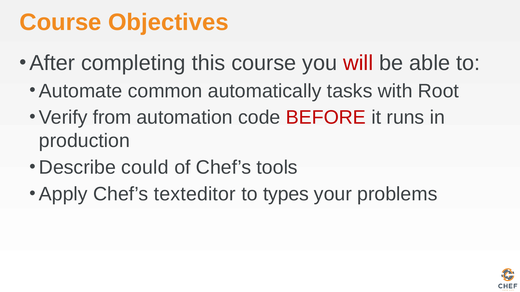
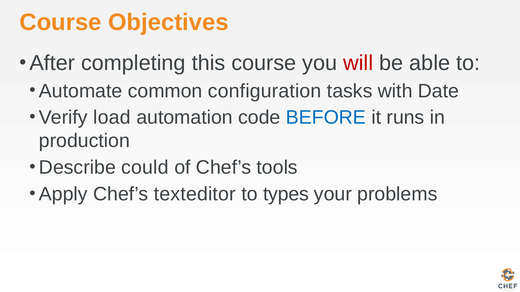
automatically: automatically -> configuration (265, 91)
Root: Root -> Date (438, 91)
from: from -> load (112, 118)
BEFORE colour: red -> blue (326, 118)
